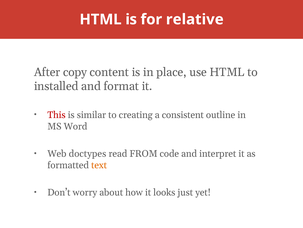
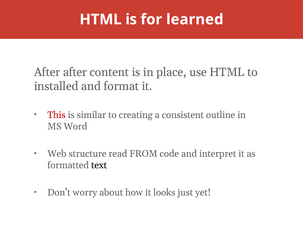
relative: relative -> learned (195, 19)
After copy: copy -> after (75, 72)
doctypes: doctypes -> structure (88, 153)
text colour: orange -> black (99, 165)
